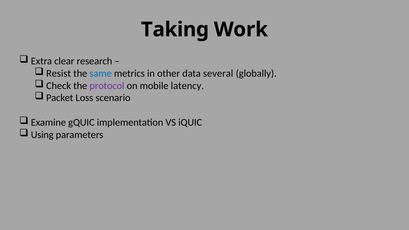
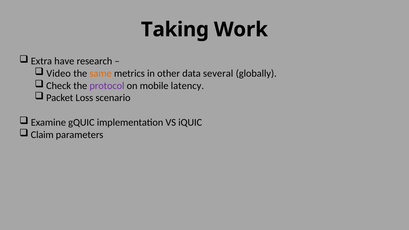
clear: clear -> have (64, 61)
Resist: Resist -> Video (59, 73)
same colour: blue -> orange (101, 73)
Using: Using -> Claim (42, 135)
